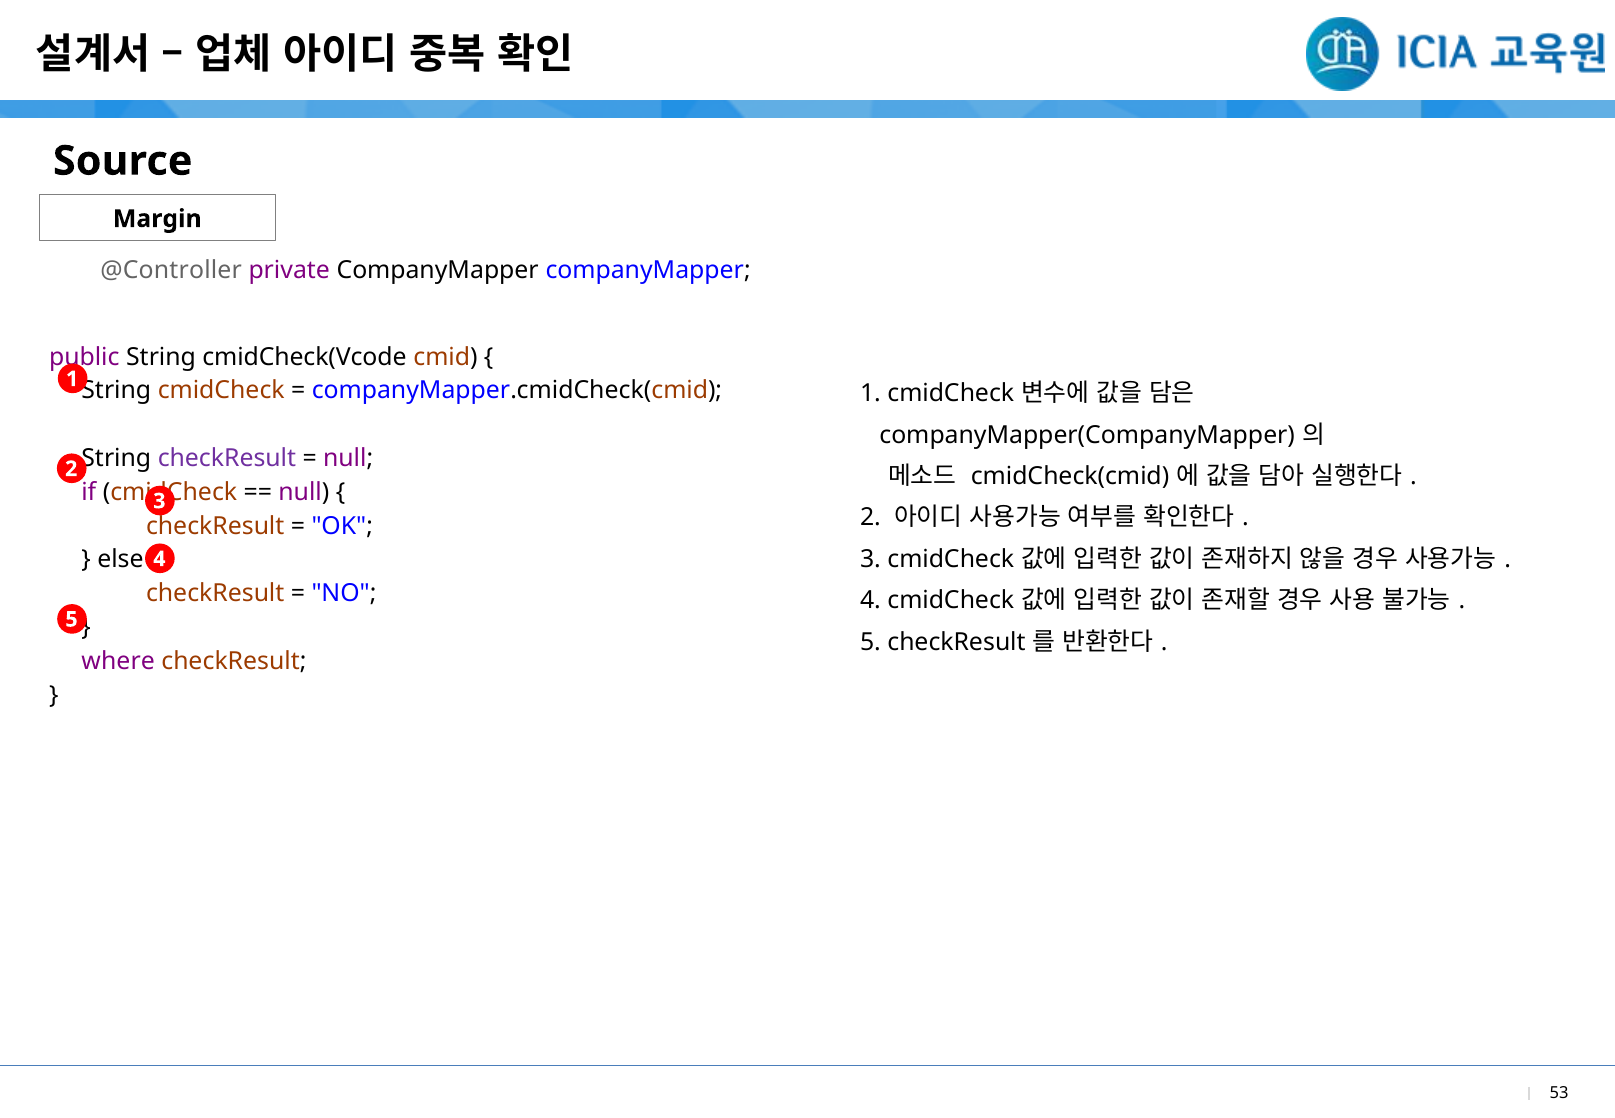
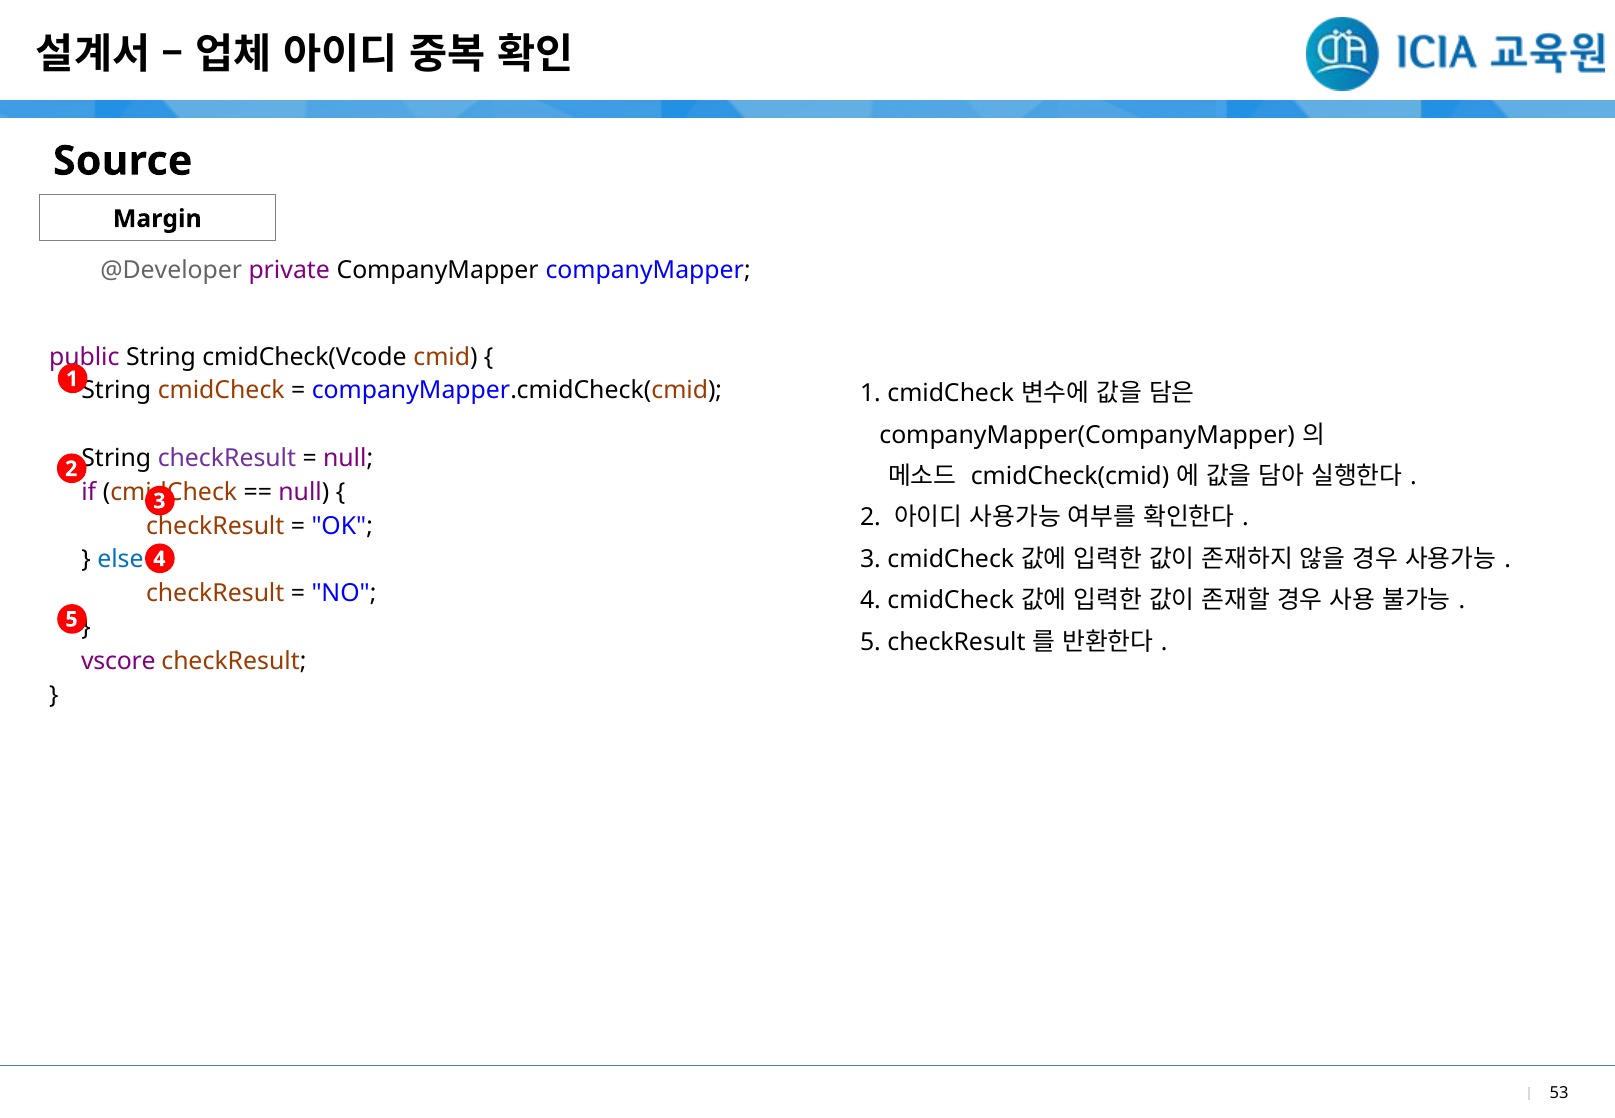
@Controller: @Controller -> @Developer (171, 270)
else colour: black -> blue (120, 560)
where: where -> vscore (118, 661)
